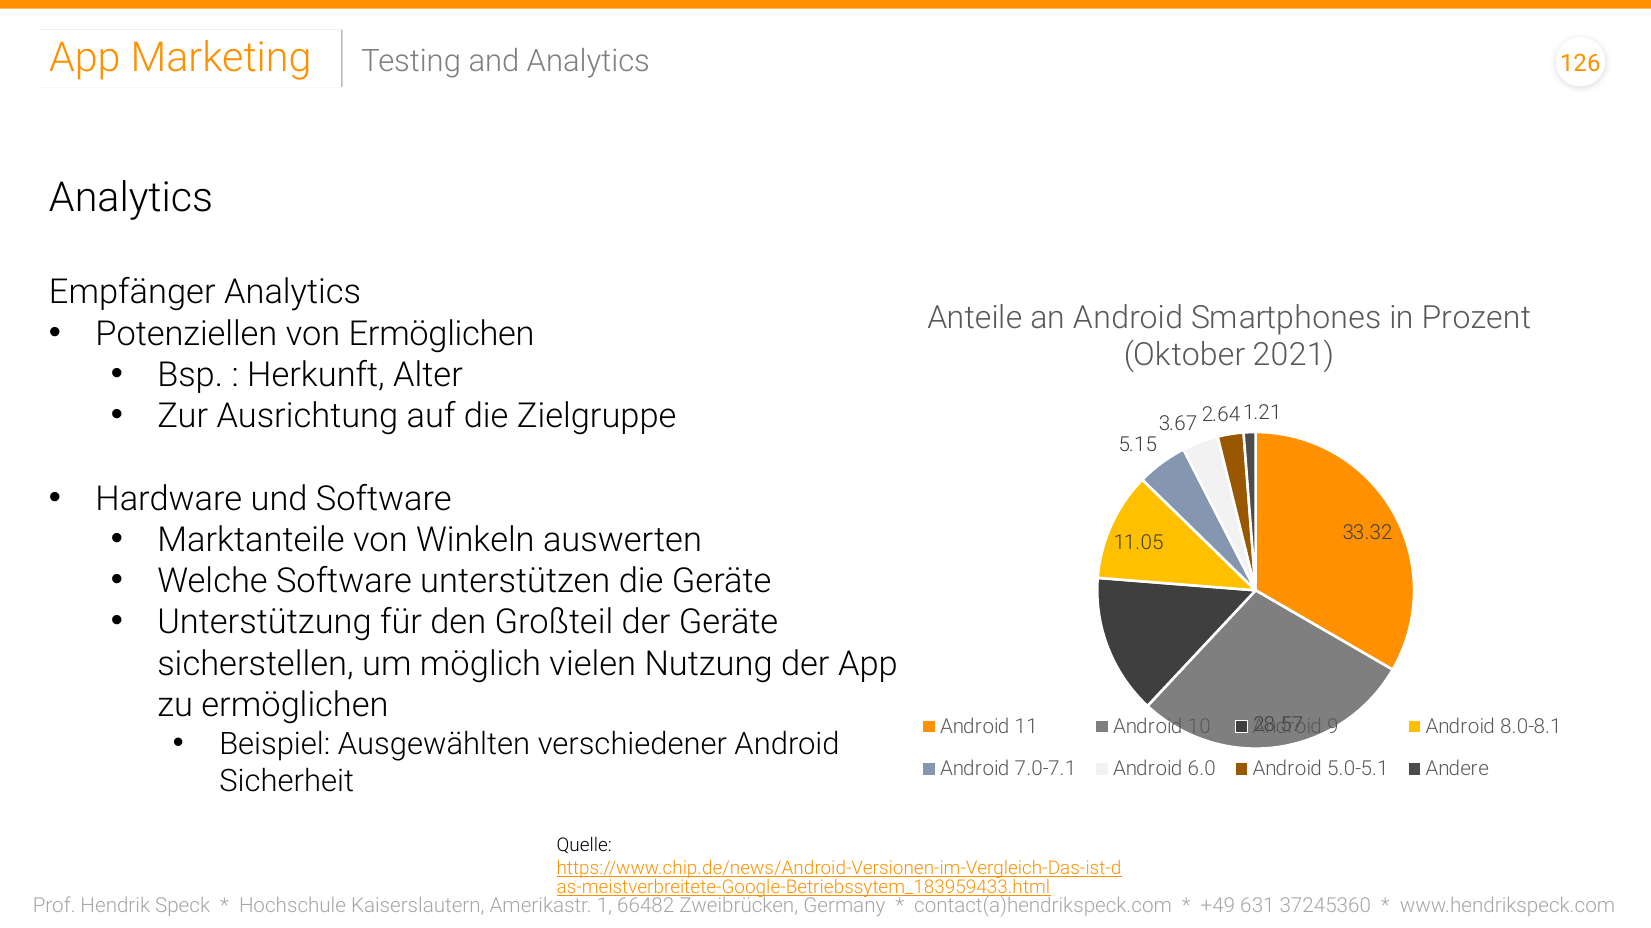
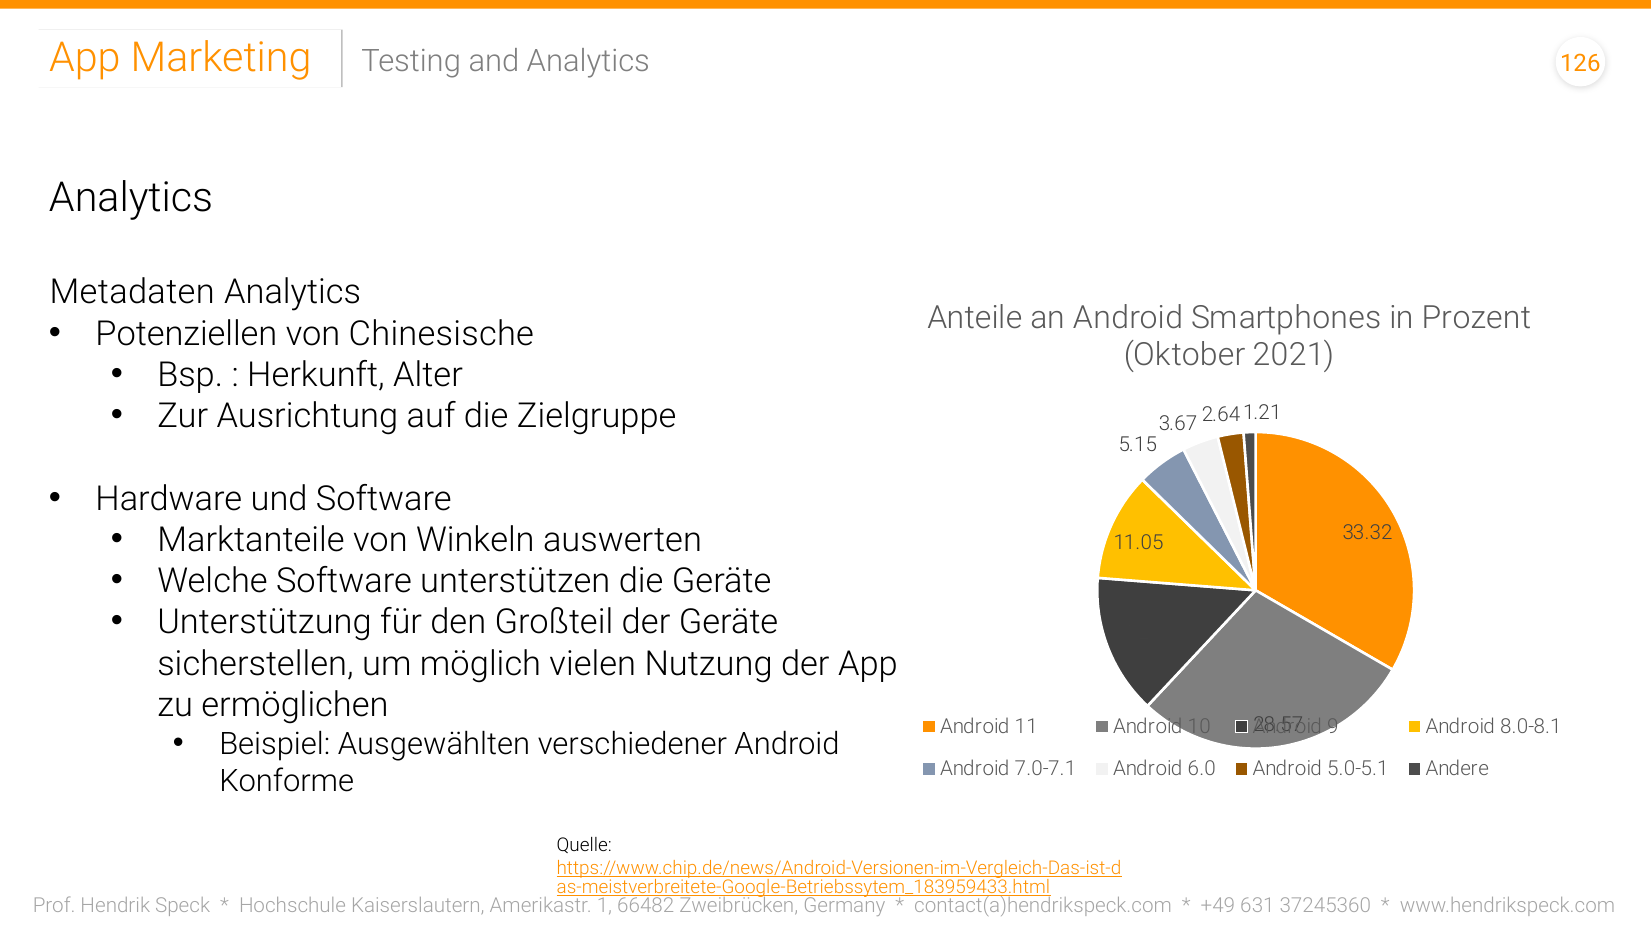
Empfänger: Empfänger -> Metadaten (132, 293)
von Ermöglichen: Ermöglichen -> Chinesische (441, 334)
Sicherheit: Sicherheit -> Konforme (287, 782)
